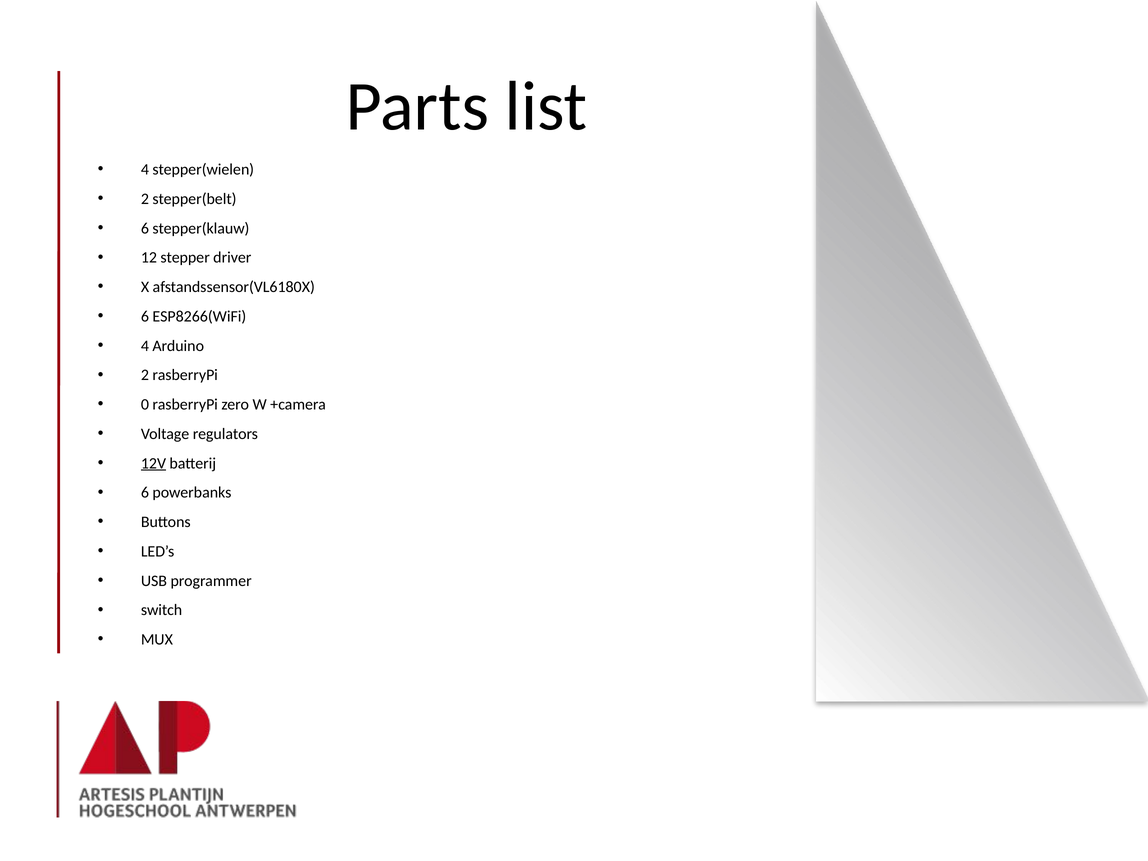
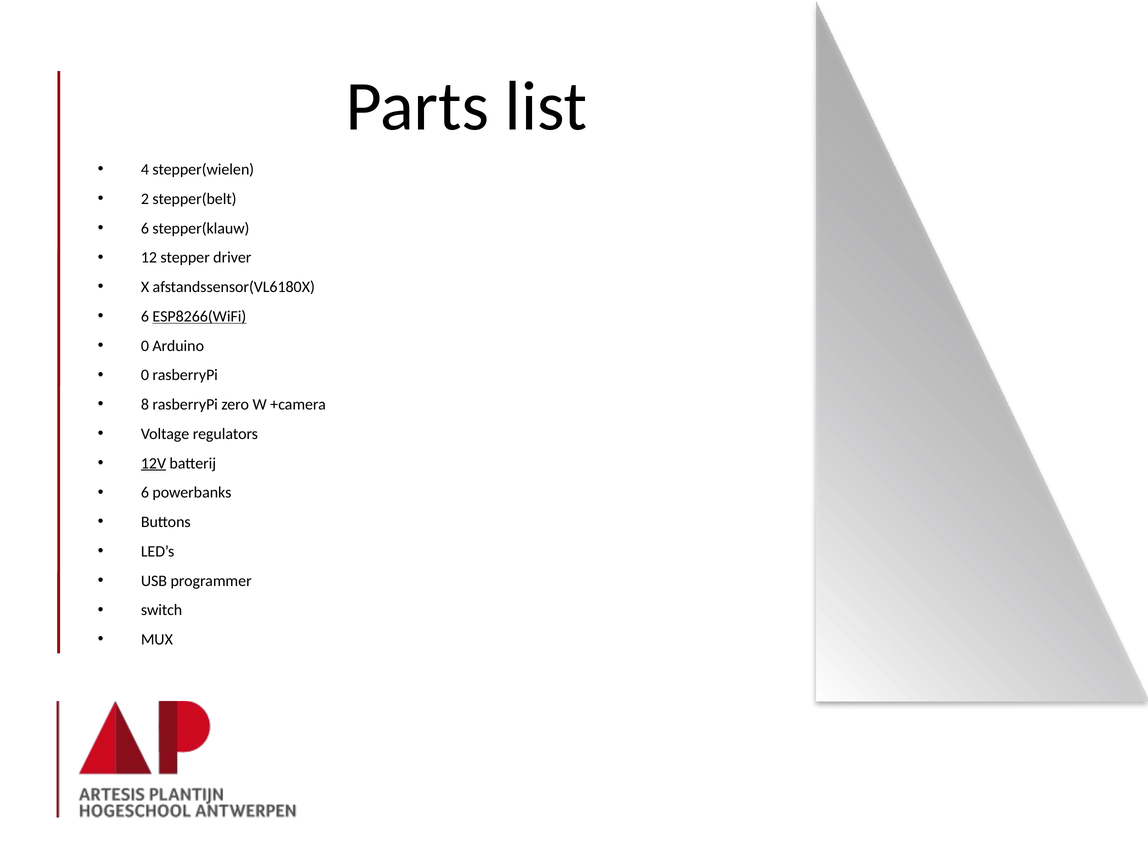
ESP8266(WiFi underline: none -> present (199, 316)
4: 4 -> 0 (145, 346)
2: 2 -> 0 (145, 375)
0: 0 -> 8 (145, 405)
